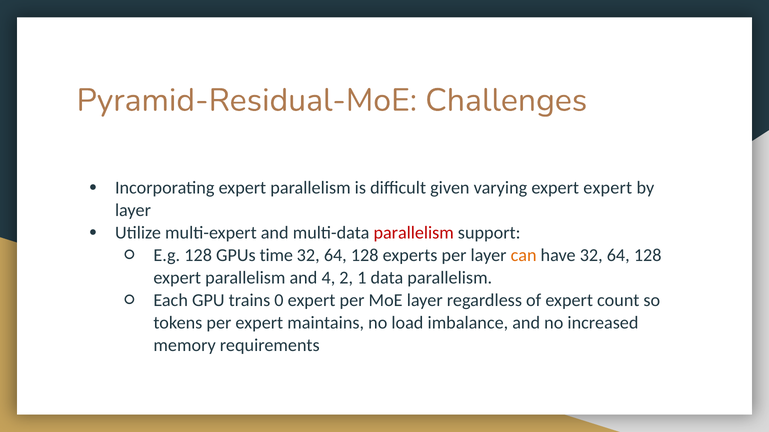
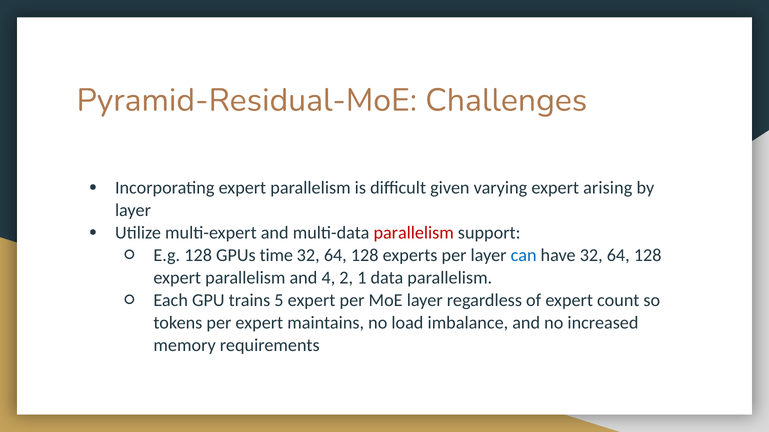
expert expert: expert -> arising (608, 188)
can colour: orange -> blue (524, 256)
0: 0 -> 5 (279, 301)
